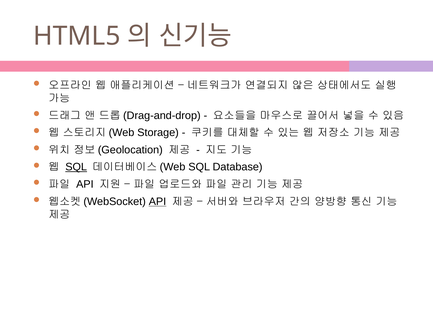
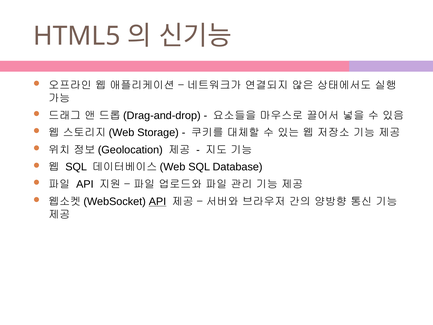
SQL underline: present -> none (76, 167)
